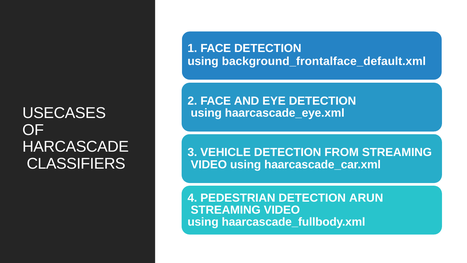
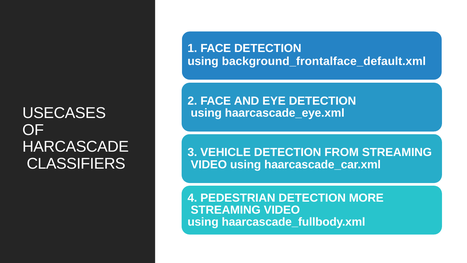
ARUN: ARUN -> MORE (366, 198)
